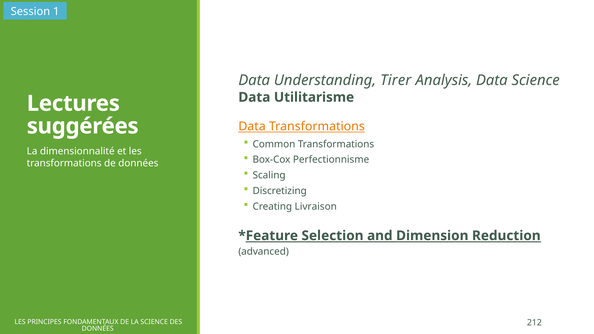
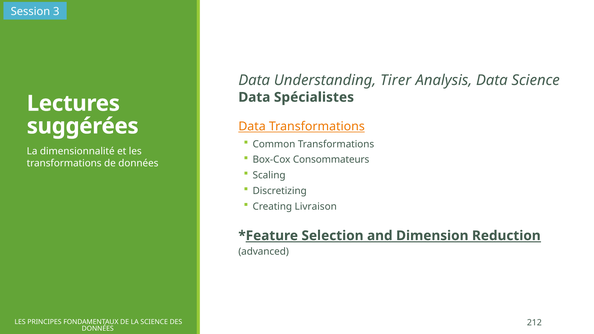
1: 1 -> 3 (56, 11)
Utilitarisme: Utilitarisme -> Spécialistes (314, 97)
Perfectionnisme: Perfectionnisme -> Consommateurs (331, 160)
